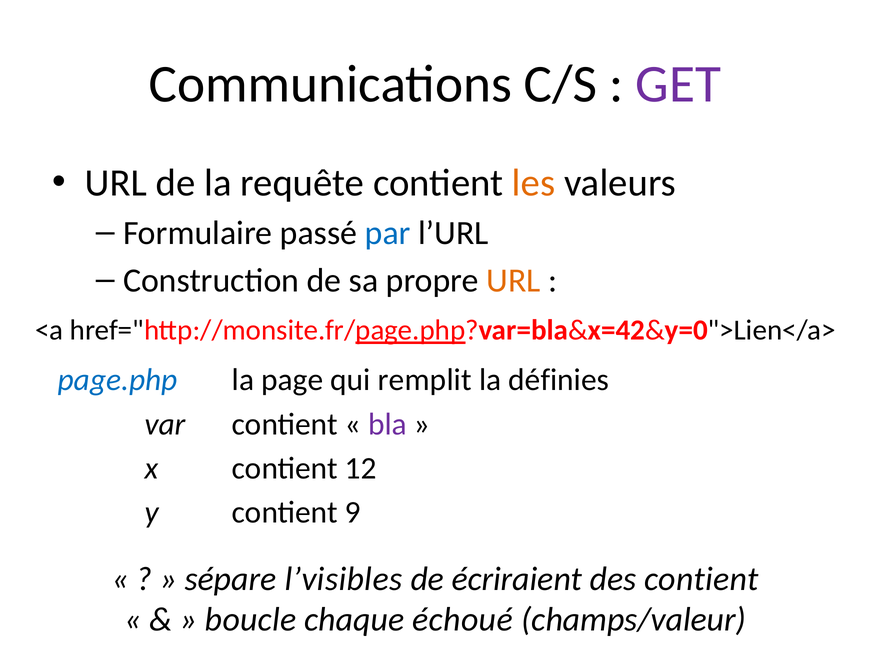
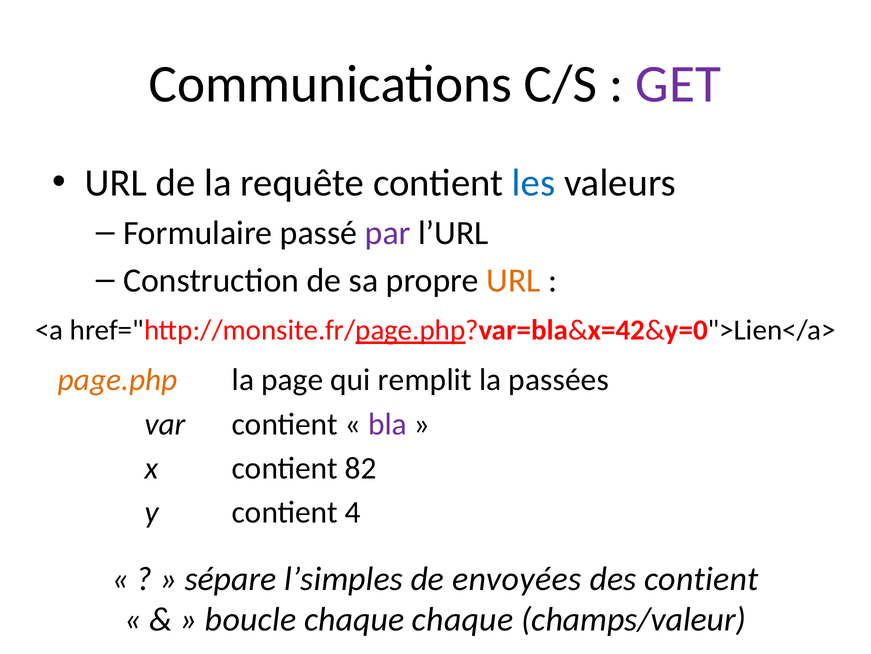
les colour: orange -> blue (534, 183)
par colour: blue -> purple (388, 233)
page.php colour: blue -> orange (118, 380)
définies: définies -> passées (559, 380)
12: 12 -> 82 (361, 468)
9: 9 -> 4 (353, 512)
l’visibles: l’visibles -> l’simples (344, 578)
écriraient: écriraient -> envoyées (517, 578)
chaque échoué: échoué -> chaque (463, 619)
